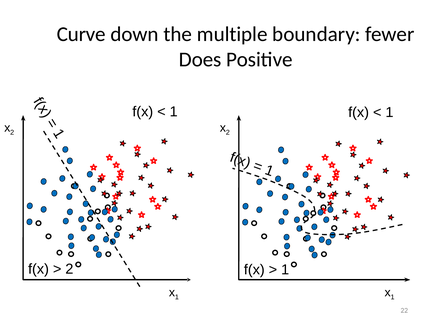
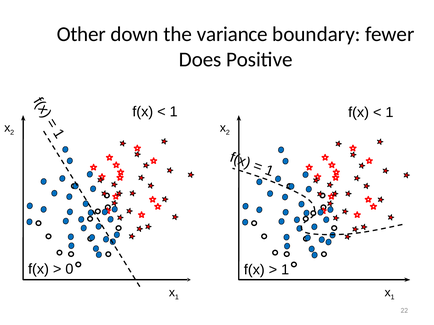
Curve: Curve -> Other (81, 34)
multiple: multiple -> variance (232, 34)
2: 2 -> 0 (69, 270)
